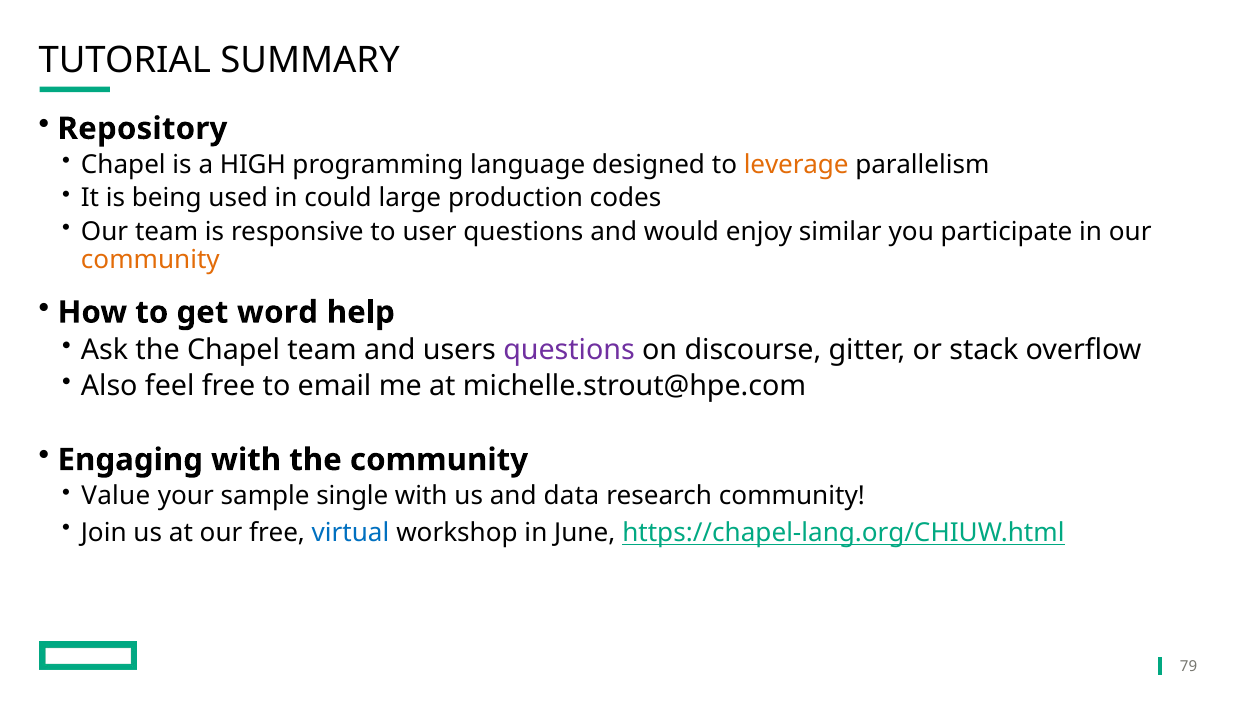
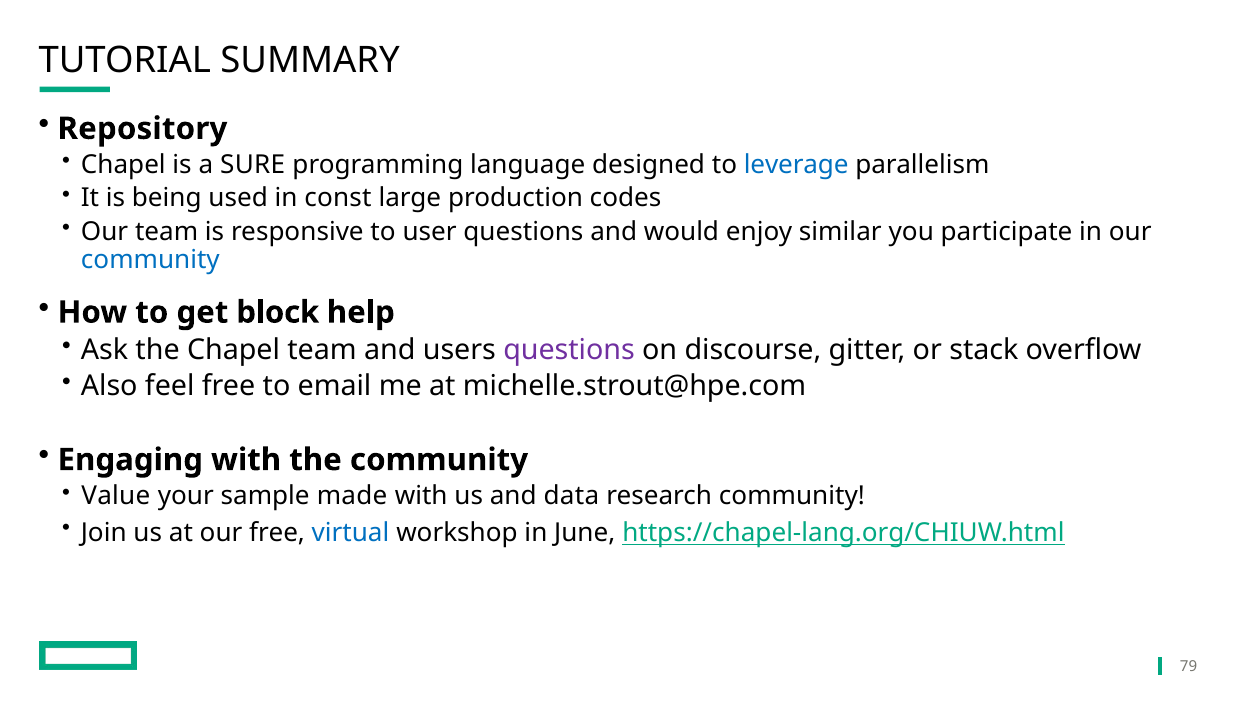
HIGH: HIGH -> SURE (253, 165)
leverage colour: orange -> blue (796, 165)
could: could -> const (338, 198)
community colour: orange -> blue (150, 260)
word: word -> block (278, 312)
single: single -> made (352, 496)
